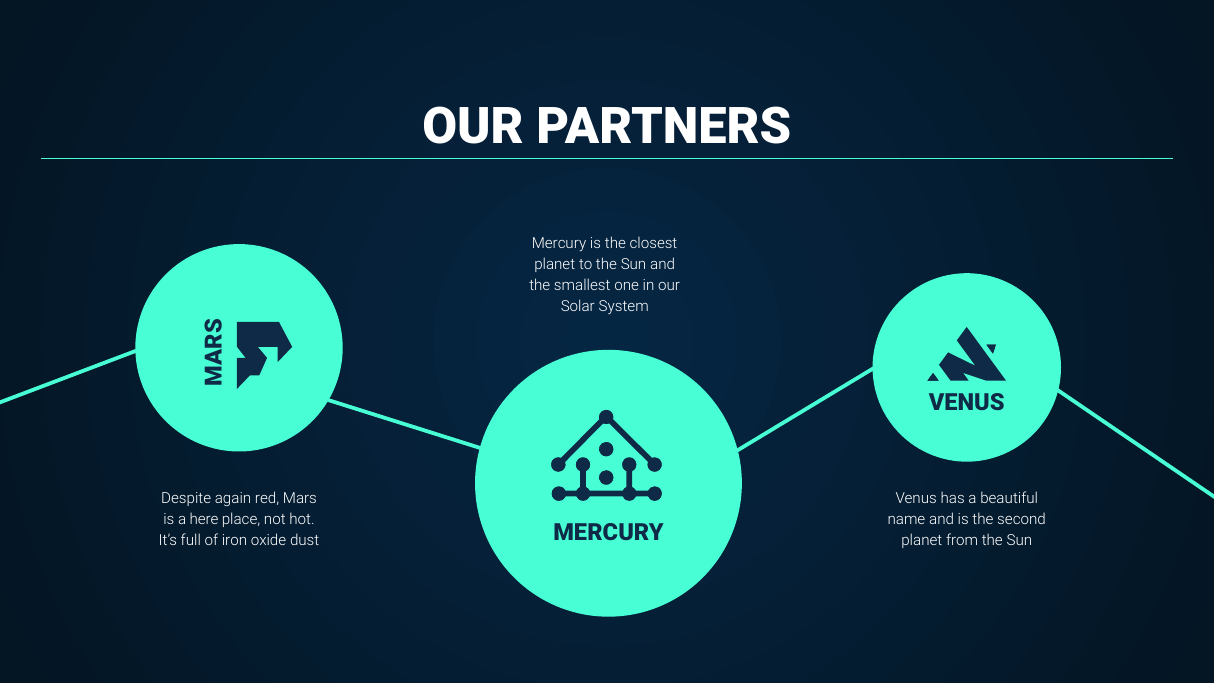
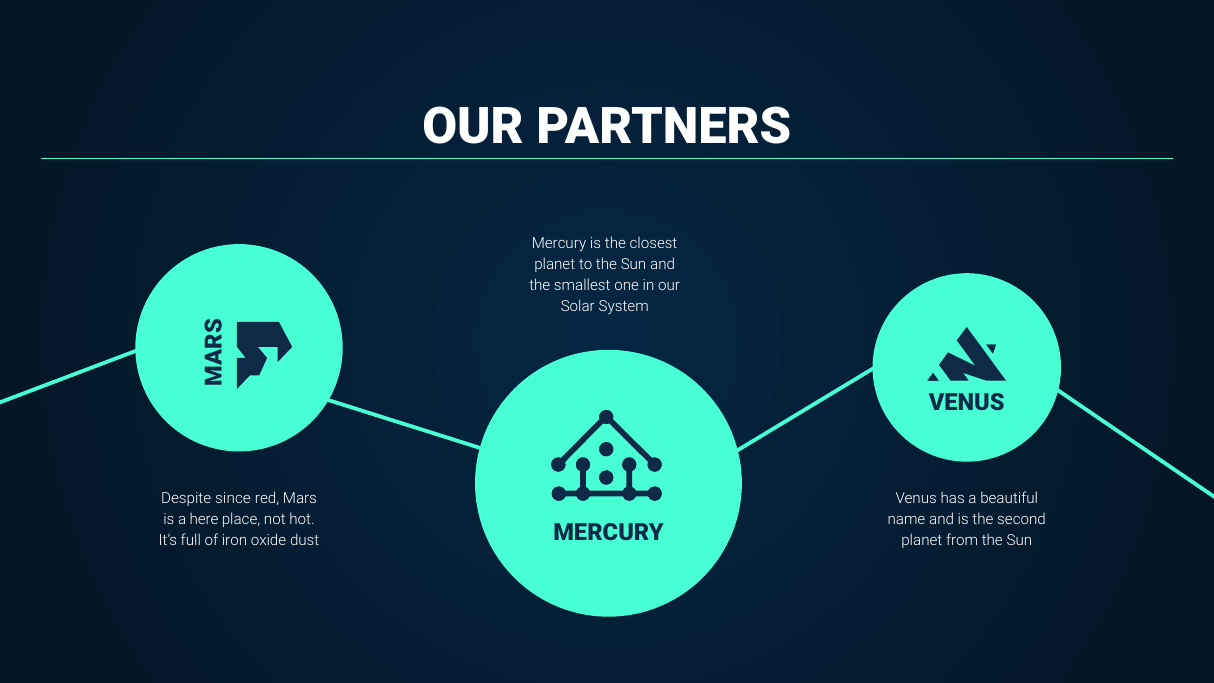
again: again -> since (233, 498)
